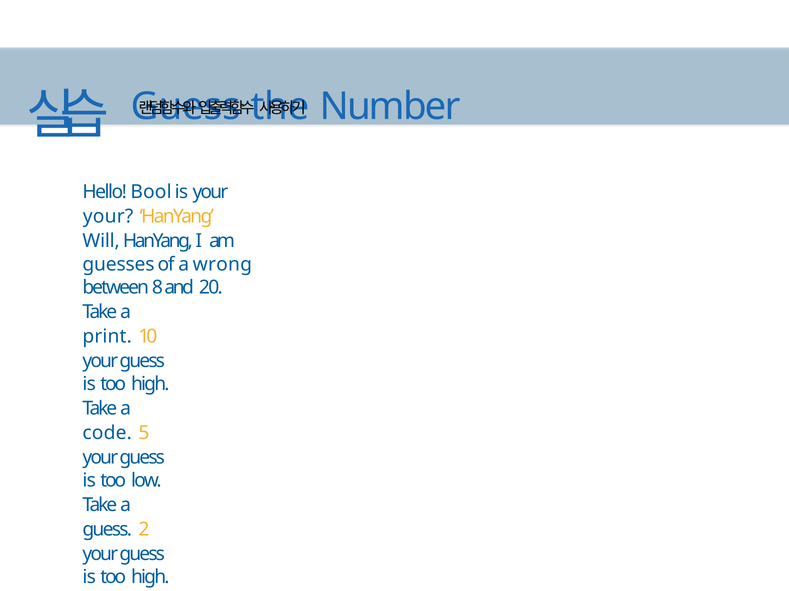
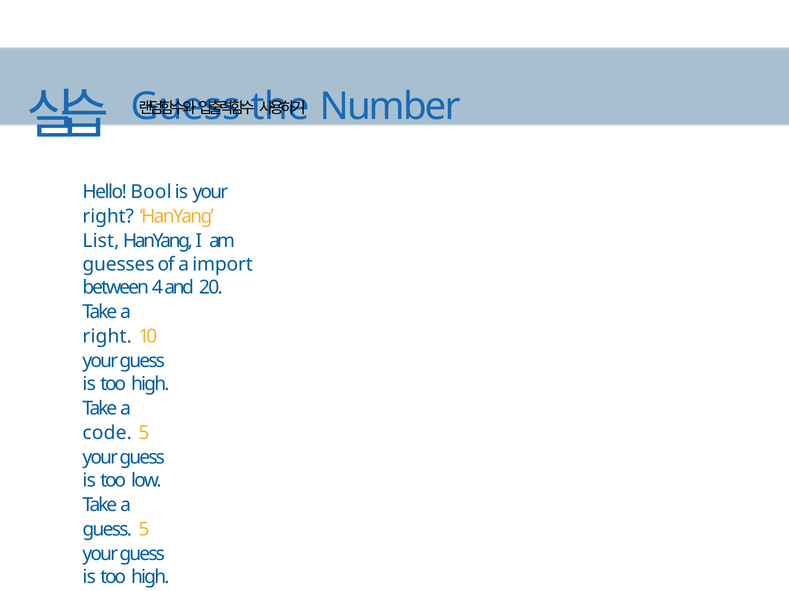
your: your -> right (108, 217)
Will: Will -> List (101, 241)
wrong: wrong -> import (223, 265)
between 8: 8 -> 4 (157, 288)
print: print -> right (107, 337)
guess 2: 2 -> 5 (144, 530)
